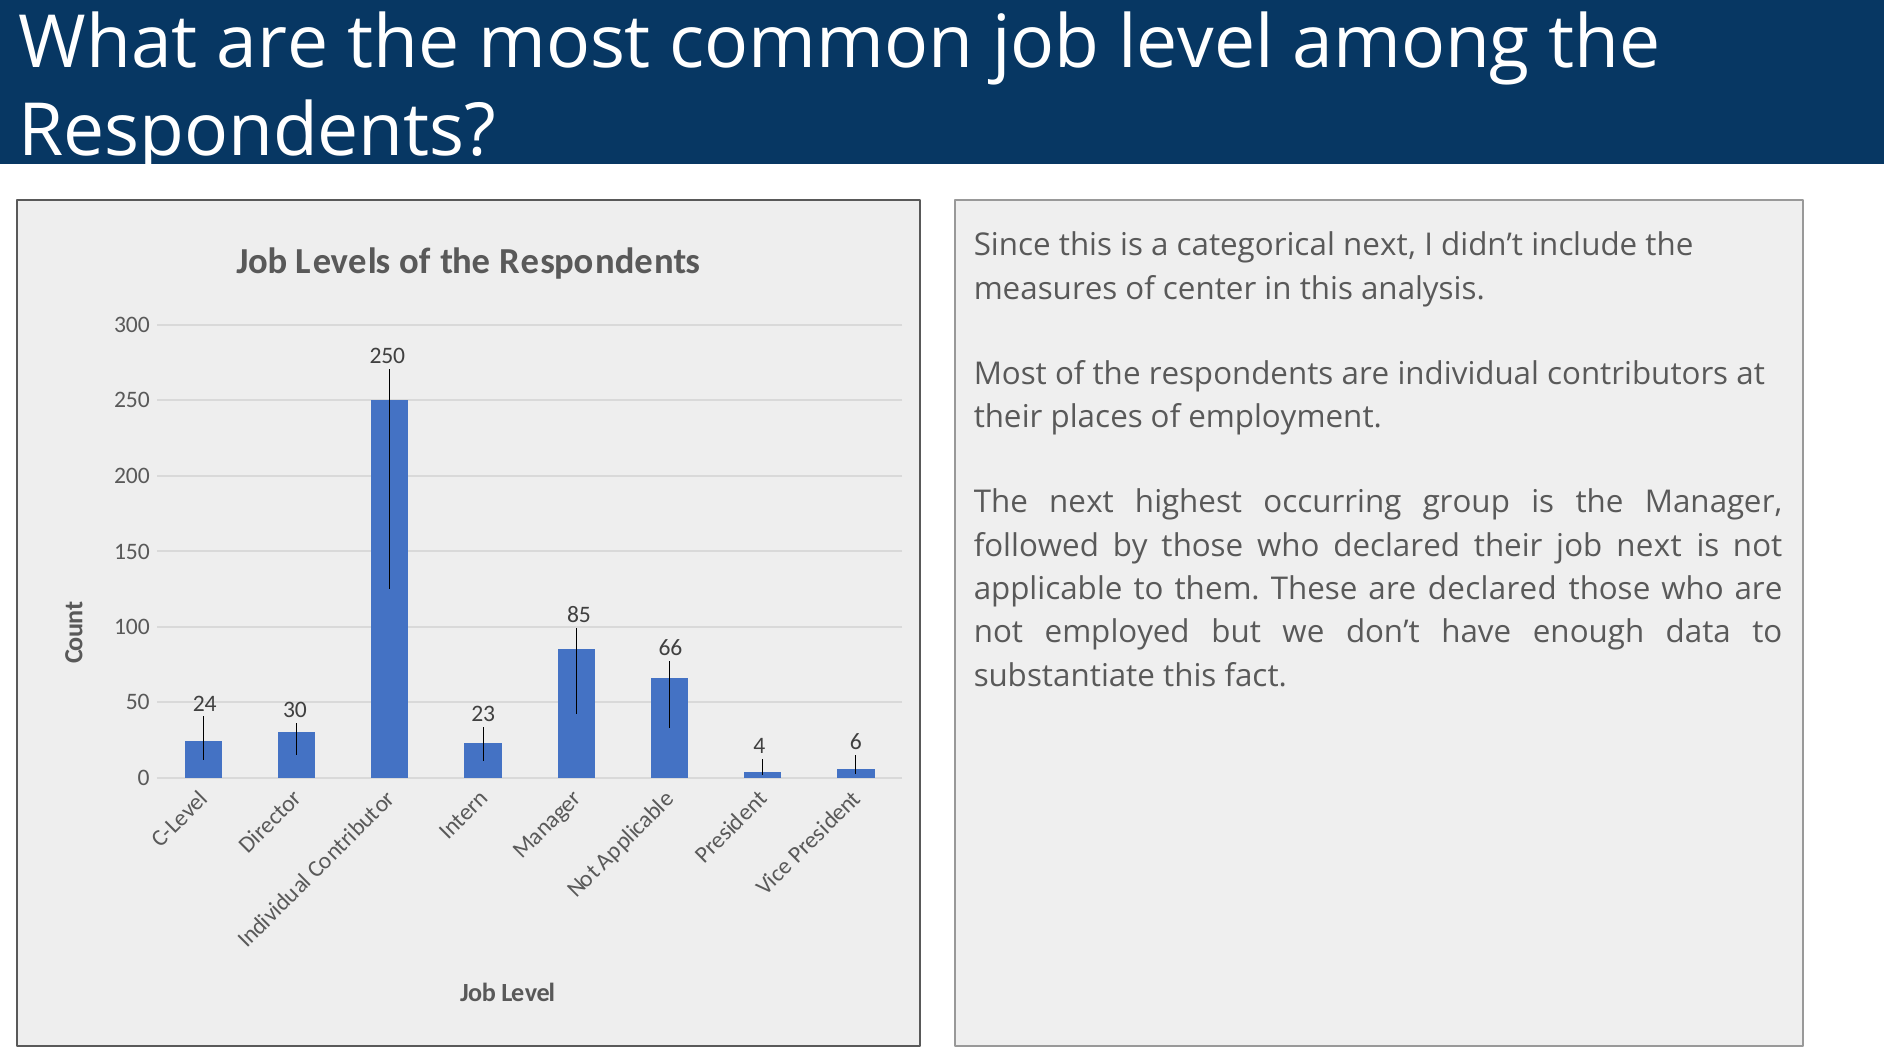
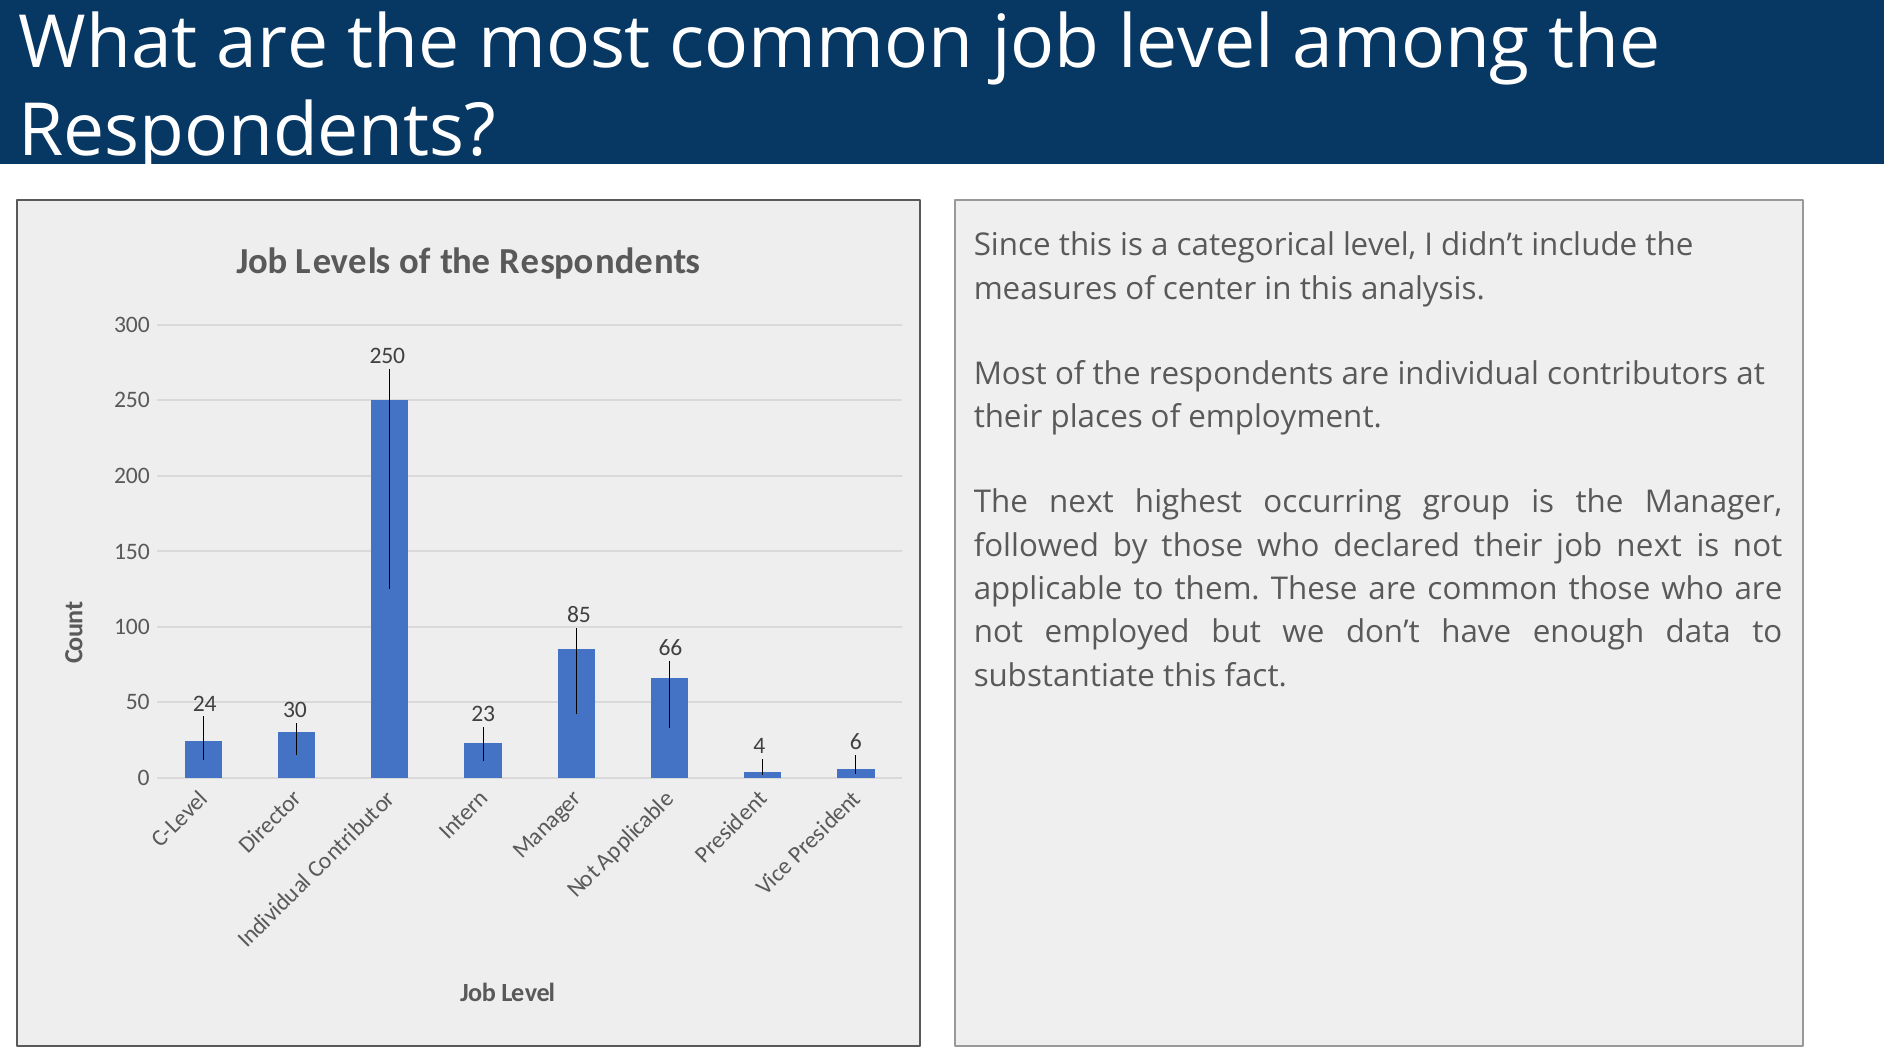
categorical next: next -> level (1380, 245)
are declared: declared -> common (1493, 589)
